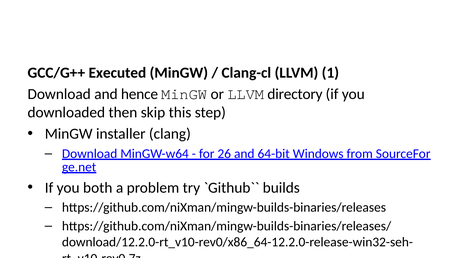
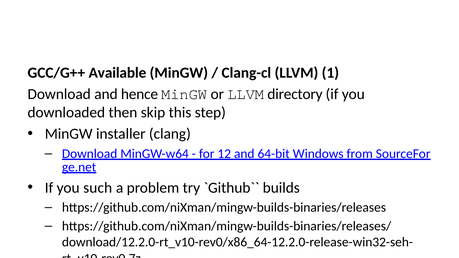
Executed: Executed -> Available (117, 73)
26: 26 -> 12 (224, 154)
both: both -> such (98, 188)
